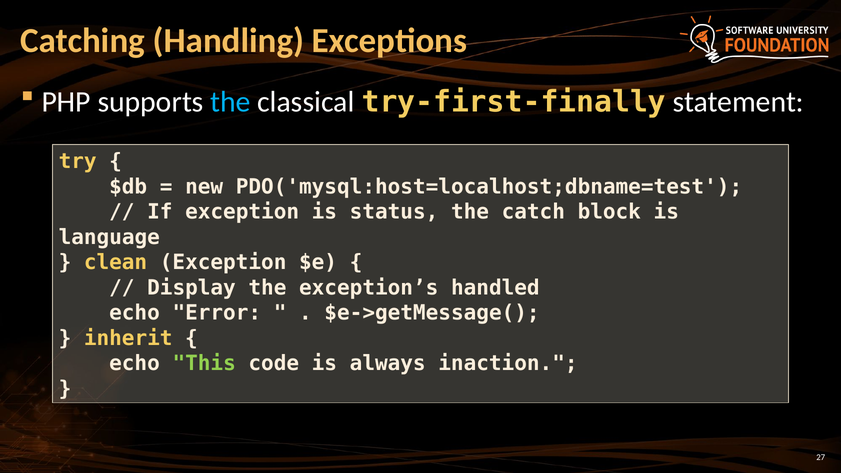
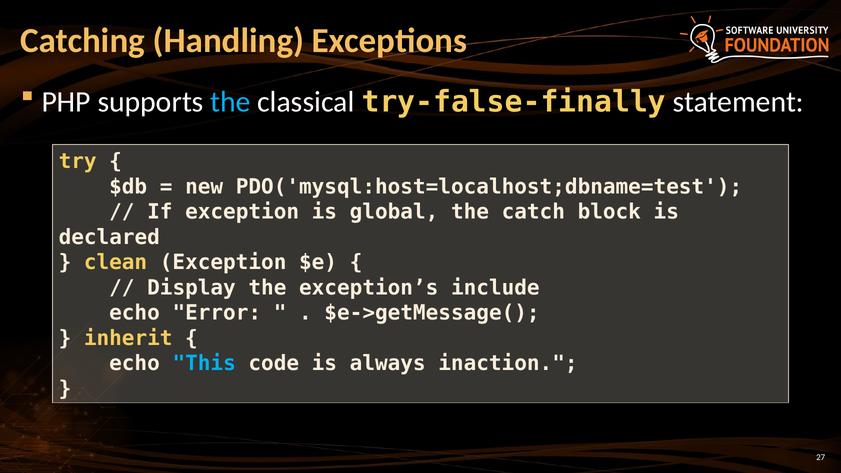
try-first-finally: try-first-finally -> try-false-finally (514, 102)
status: status -> global (394, 212)
language: language -> declared (109, 237)
handled: handled -> include (495, 288)
This colour: light green -> light blue (204, 364)
